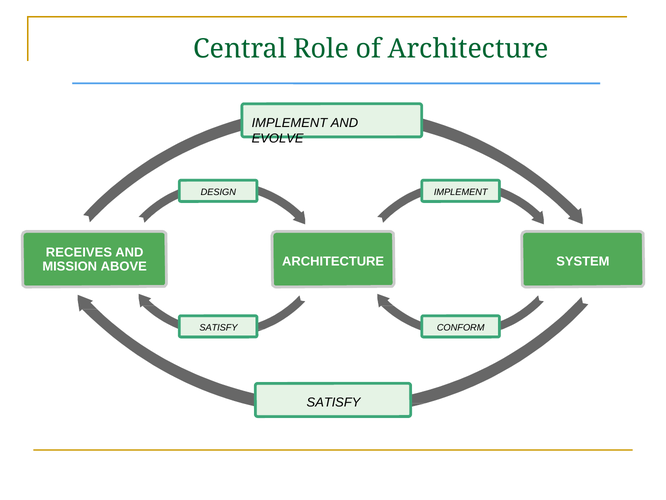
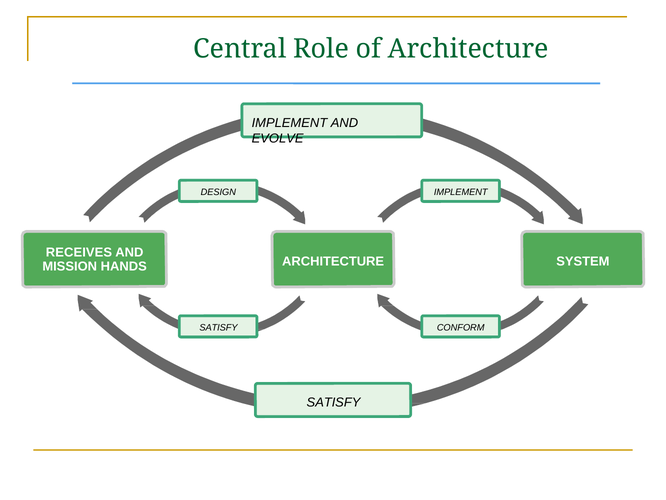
ABOVE: ABOVE -> HANDS (124, 266)
